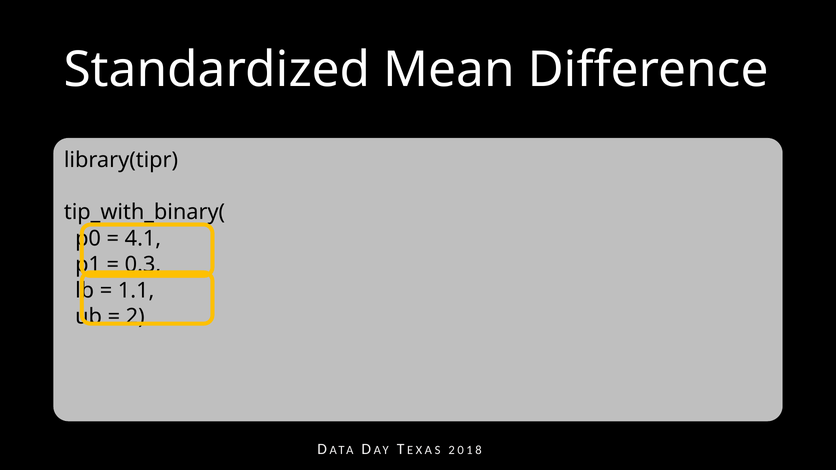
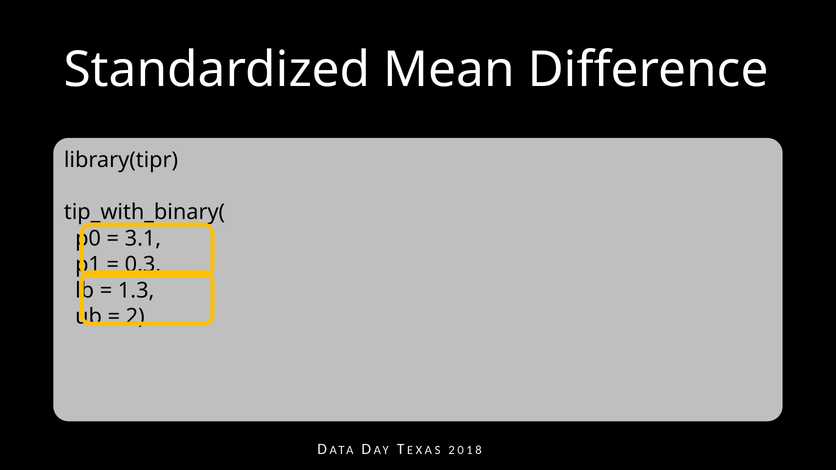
4.1: 4.1 -> 3.1 (143, 238)
1.1: 1.1 -> 1.3 (136, 291)
